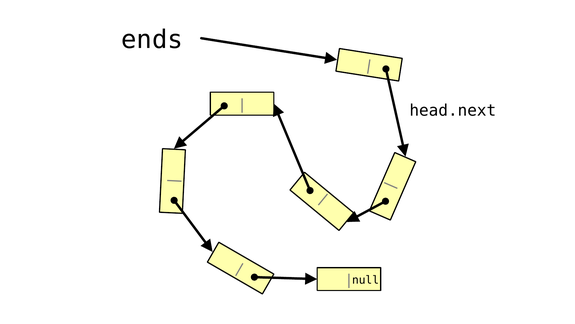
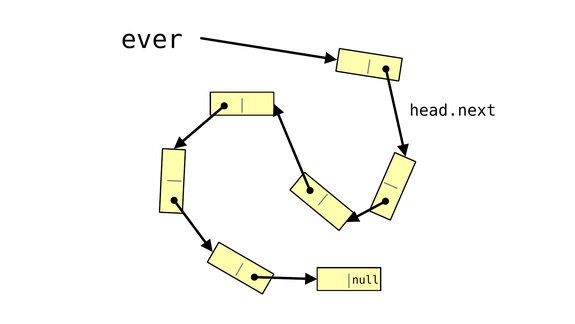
ends: ends -> ever (152, 40)
